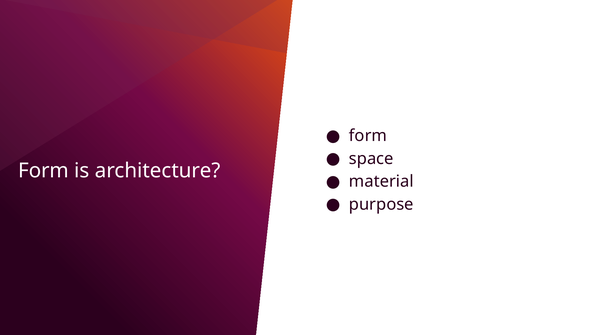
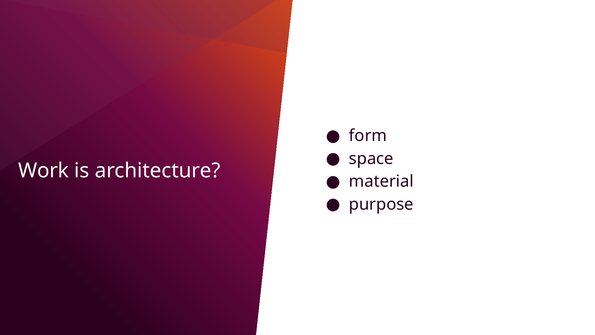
Form: Form -> Work (44, 171)
